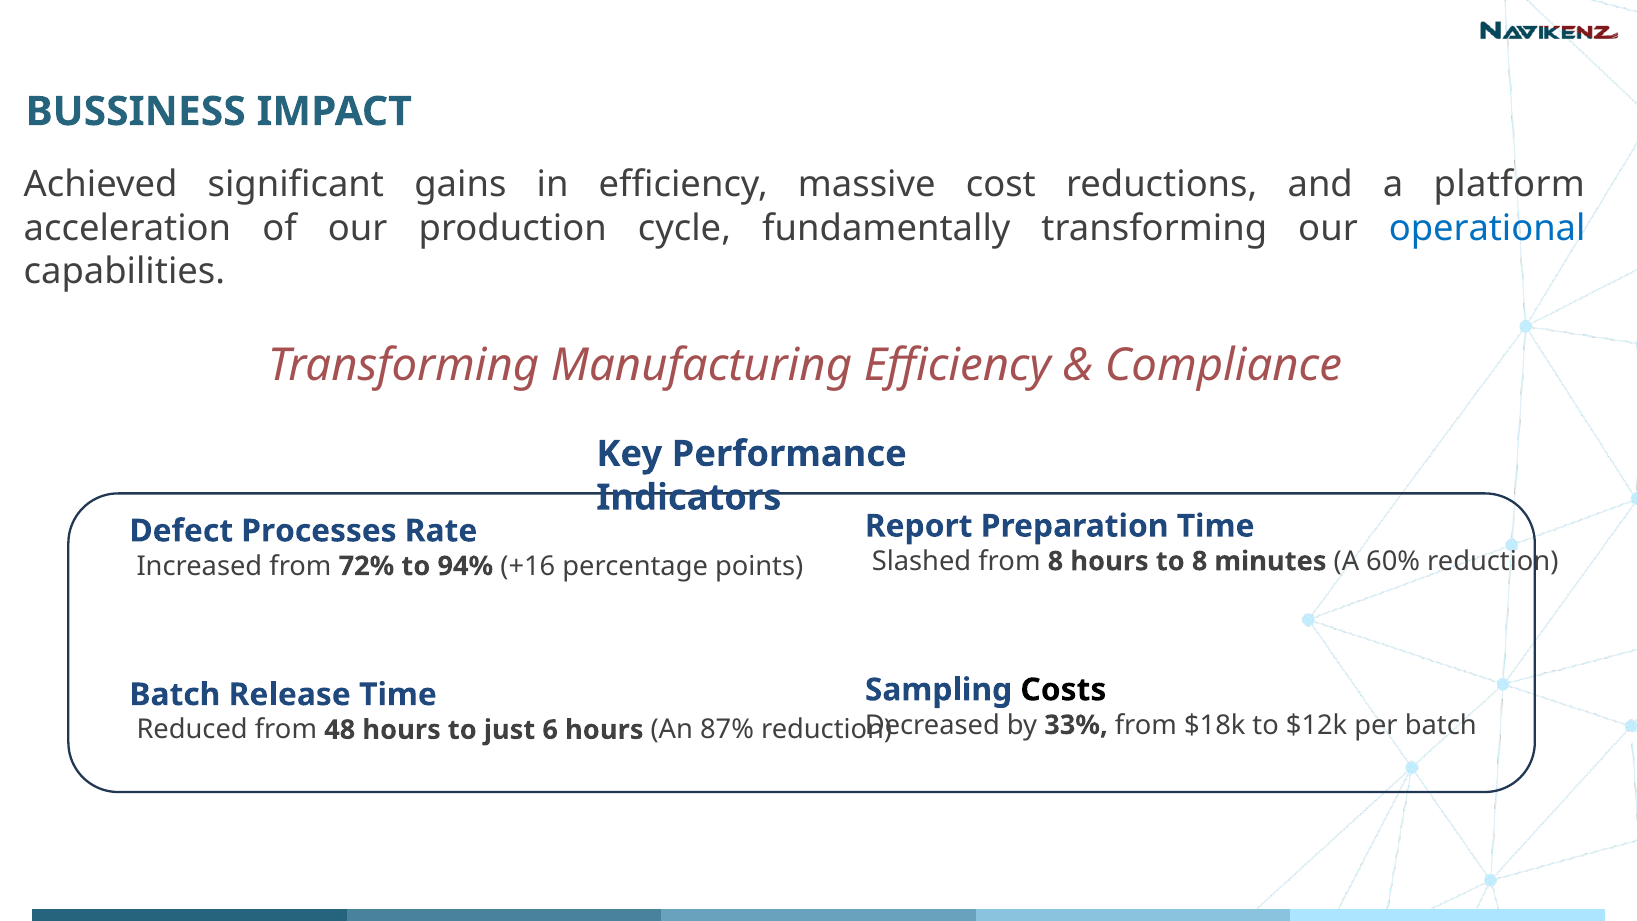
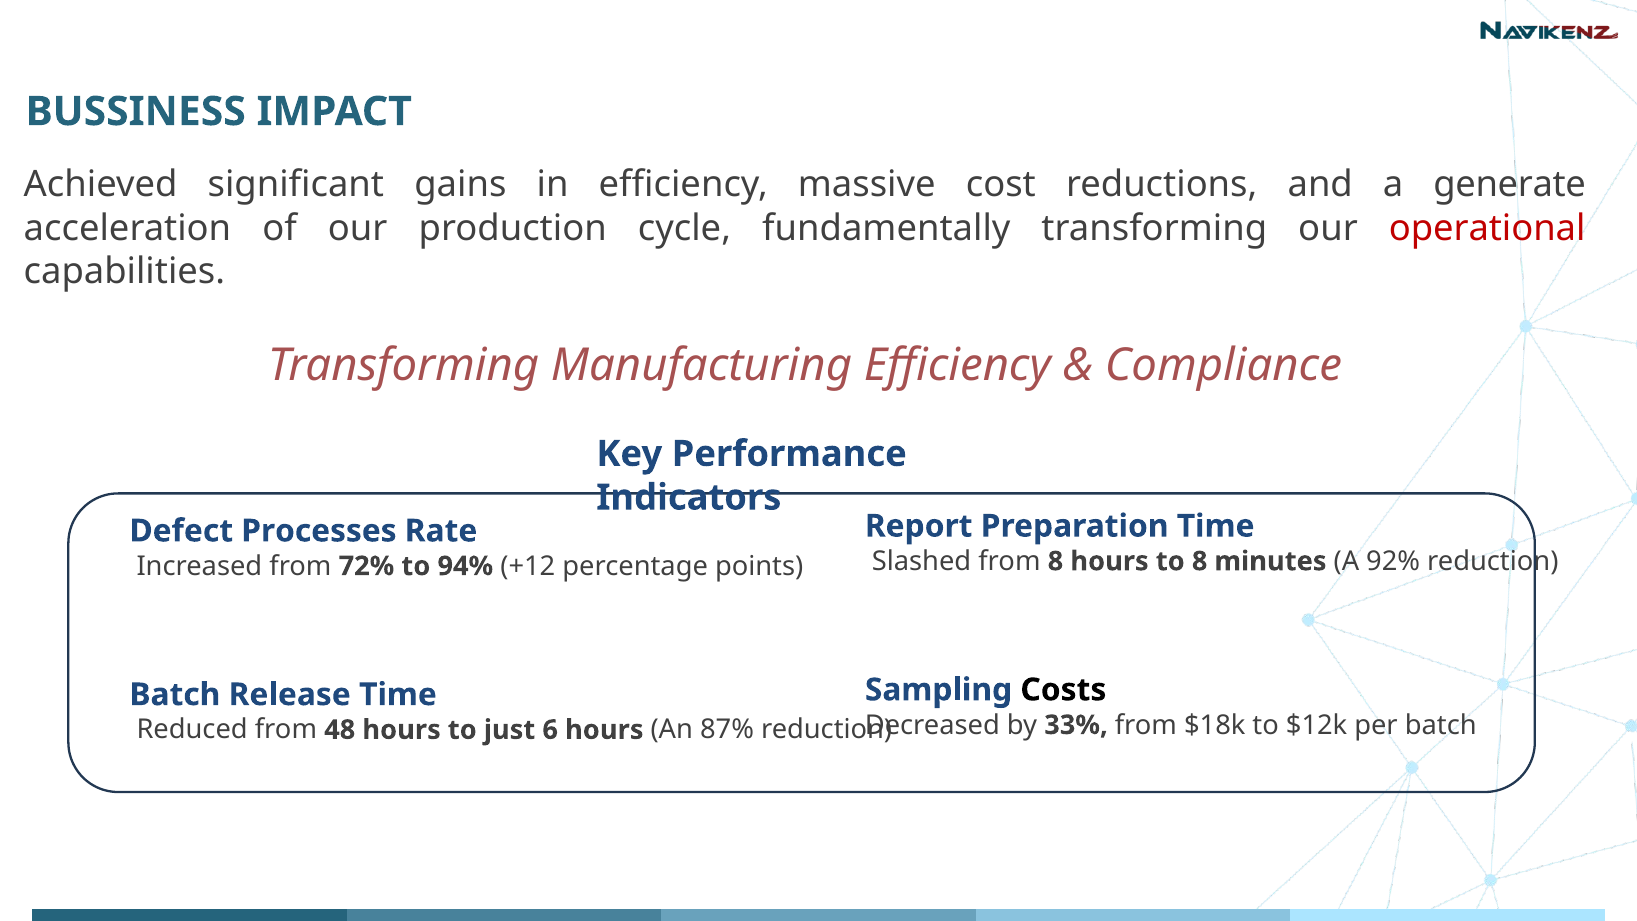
platform: platform -> generate (1510, 184)
operational colour: blue -> red (1487, 228)
60%: 60% -> 92% (1393, 561)
+16: +16 -> +12 (528, 566)
